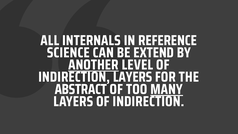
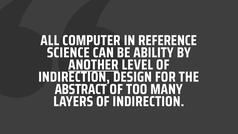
INTERNALS: INTERNALS -> COMPUTER (91, 40)
EXTEND: EXTEND -> ABILITY (154, 53)
INDIRECTION LAYERS: LAYERS -> DESIGN (133, 77)
MANY underline: present -> none (167, 89)
